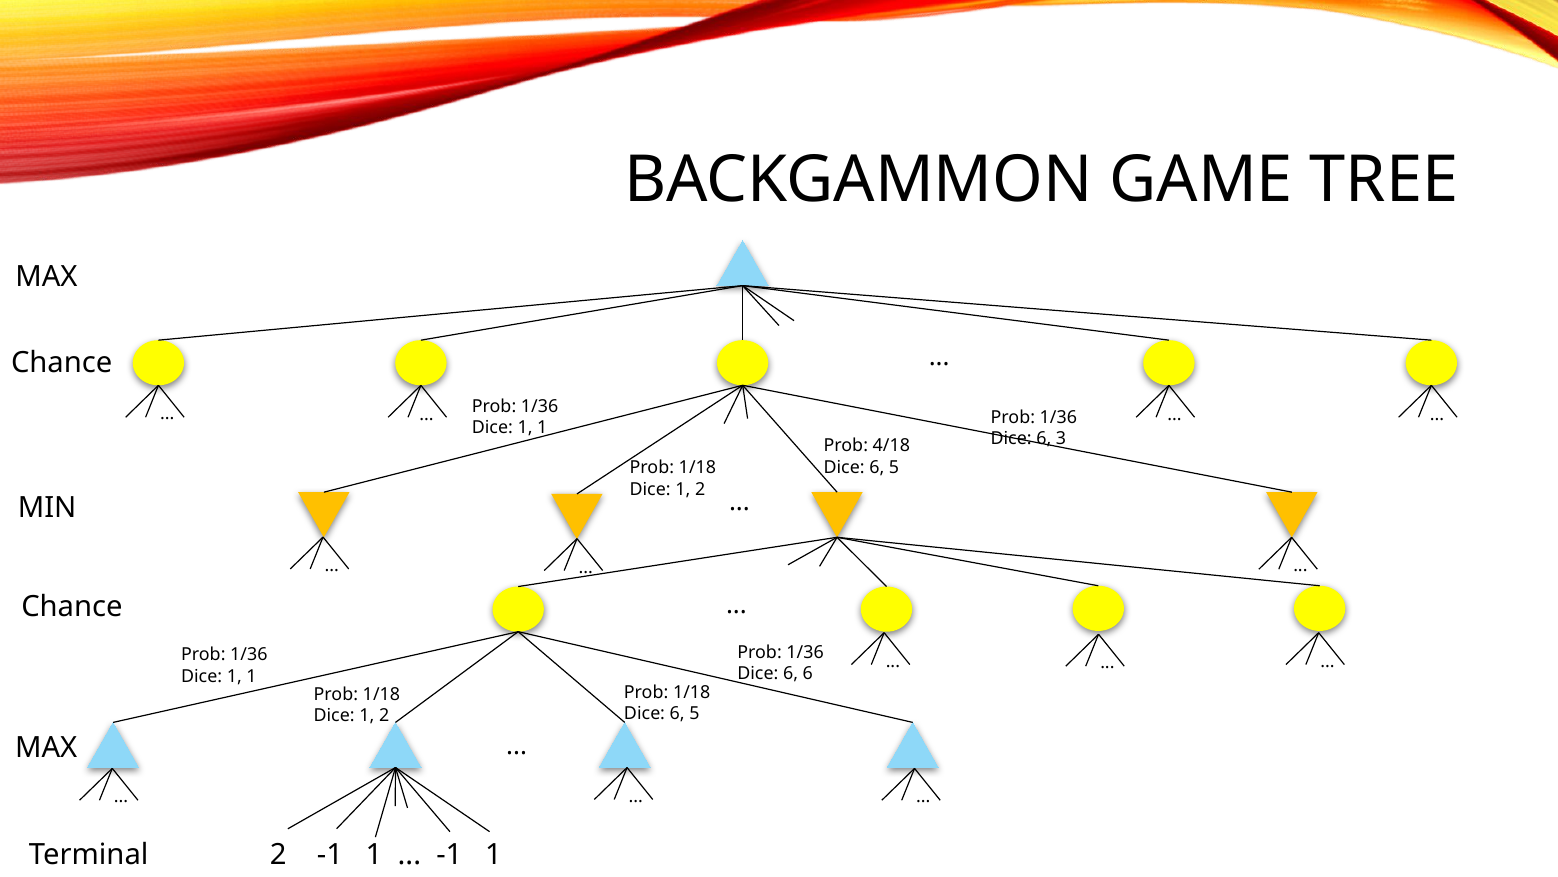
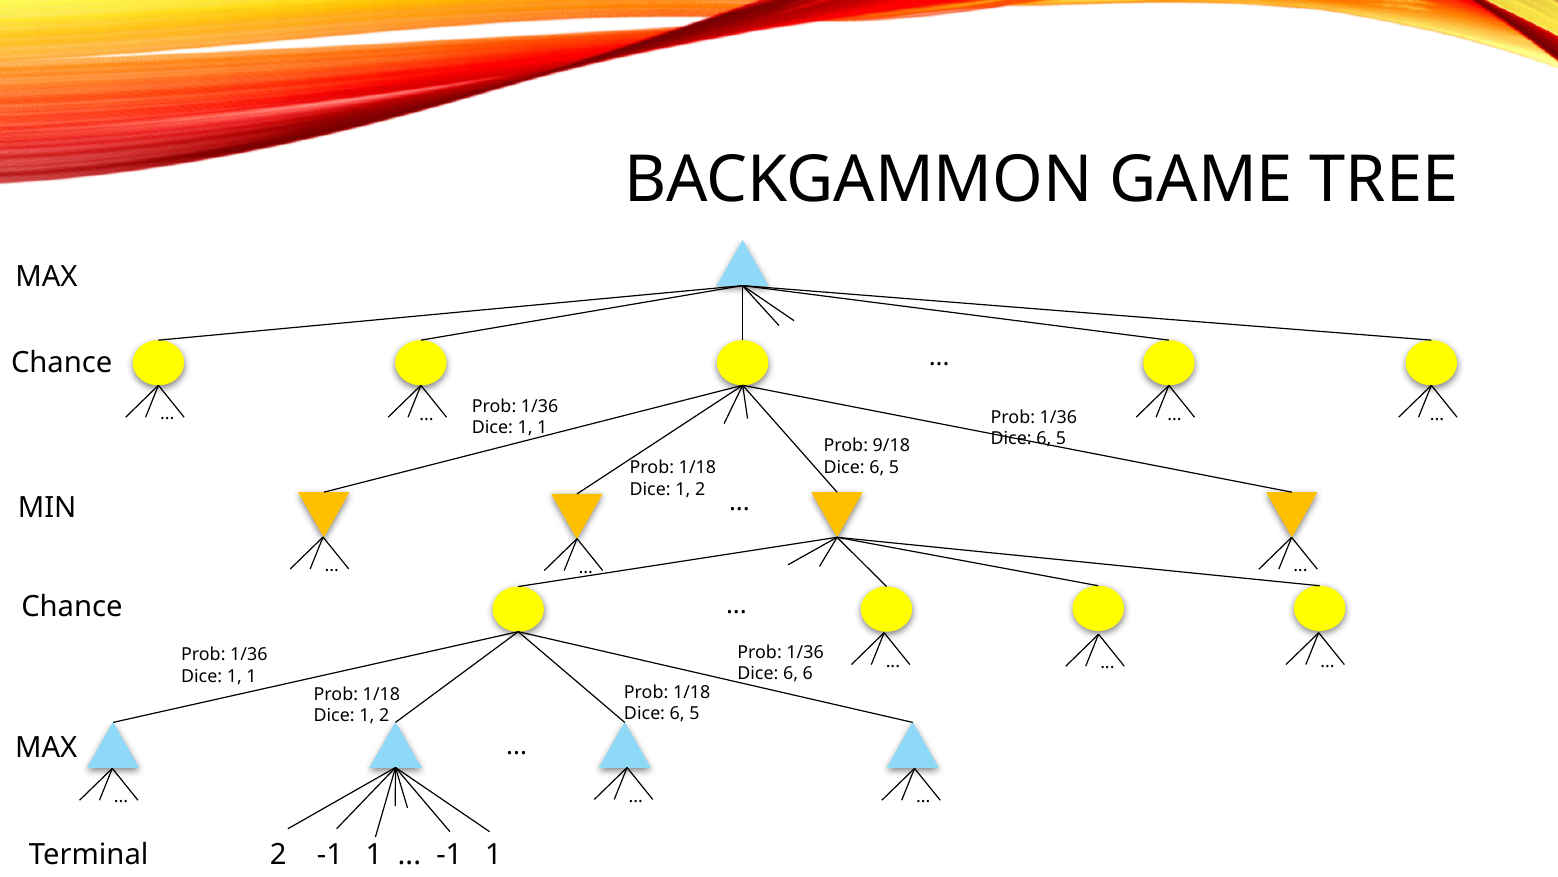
3: 3 -> 5 (1061, 439)
4/18: 4/18 -> 9/18 (891, 446)
